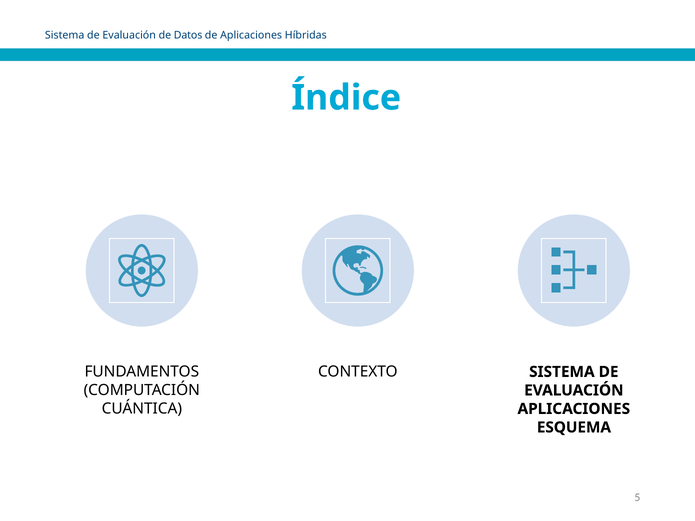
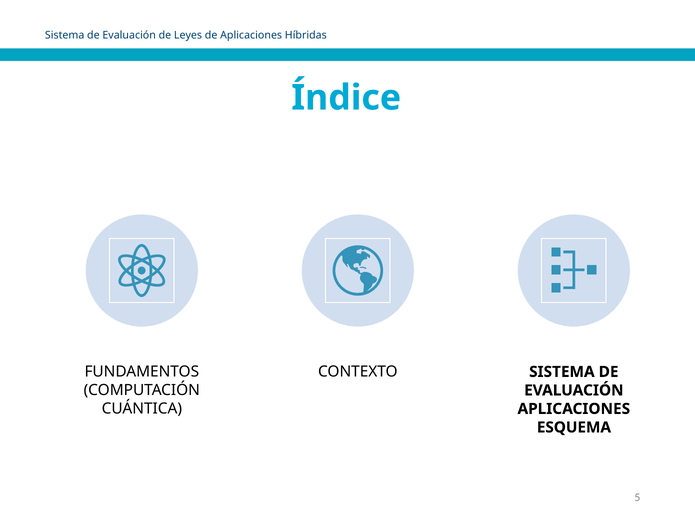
Datos: Datos -> Leyes (188, 35)
